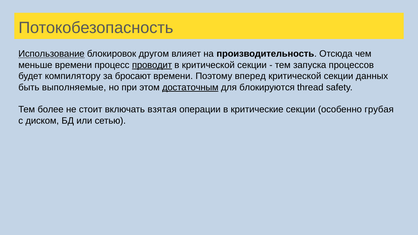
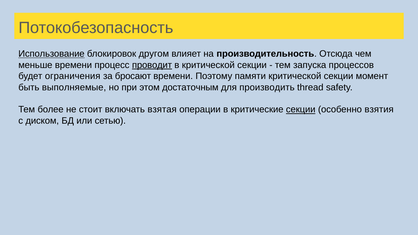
компилятору: компилятору -> ограничения (73, 76)
вперед: вперед -> памяти (250, 76)
данных: данных -> момент (372, 76)
достаточным underline: present -> none (190, 87)
блокируются: блокируются -> производить (267, 87)
секции underline: none -> present (301, 110)
грубая: грубая -> взятия (379, 110)
